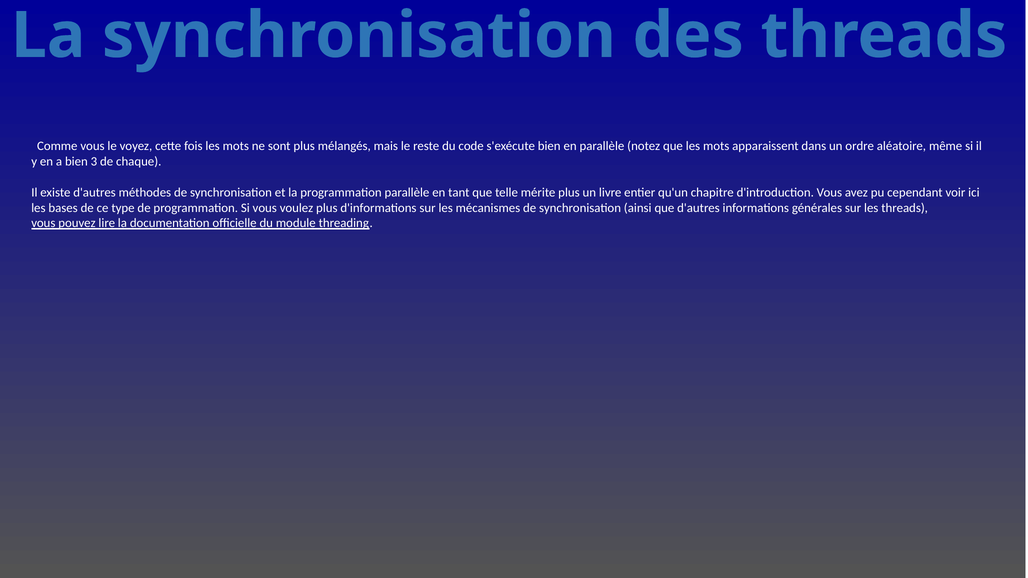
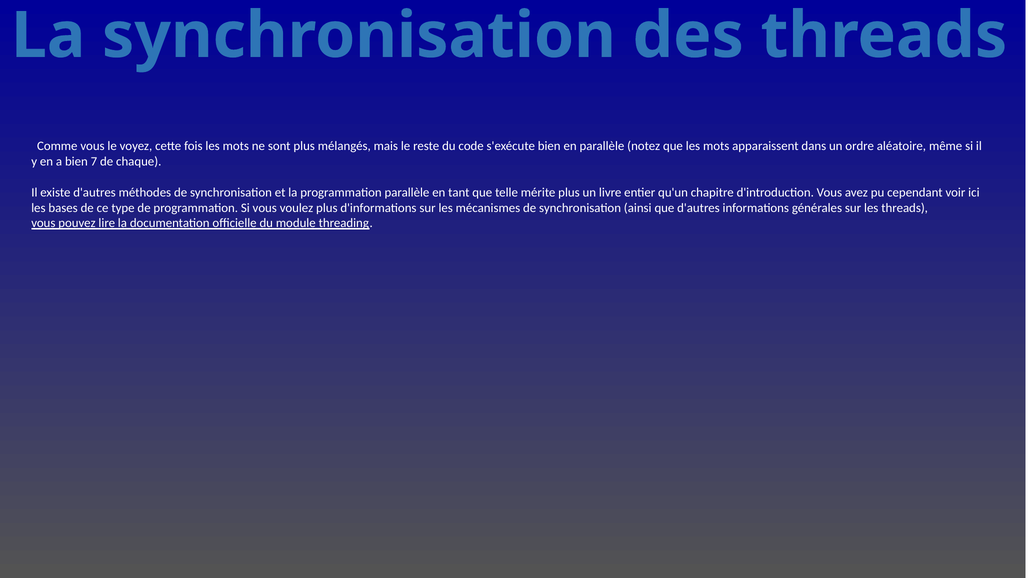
3: 3 -> 7 (94, 162)
